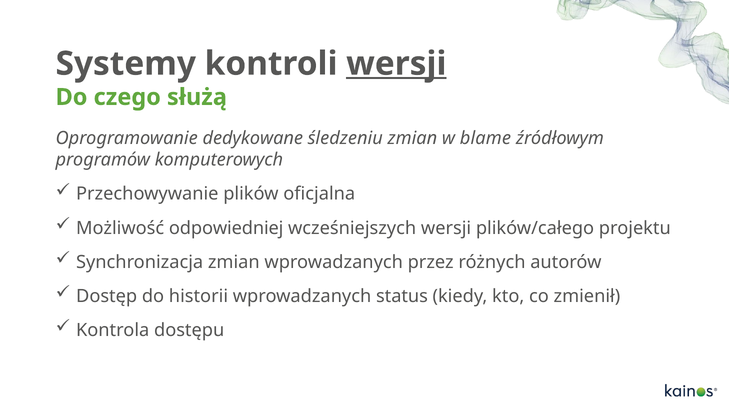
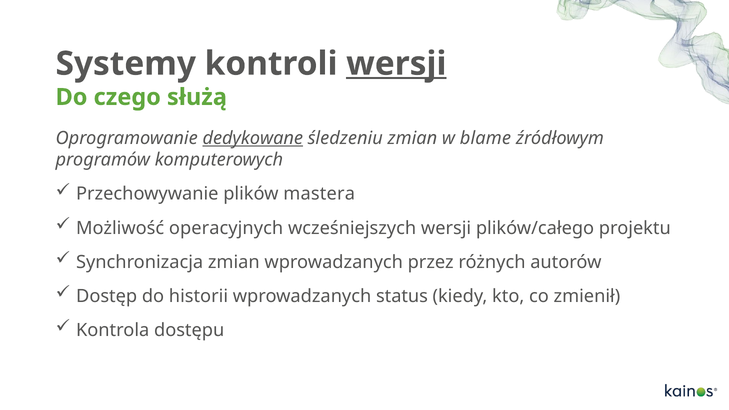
dedykowane underline: none -> present (253, 138)
oficjalna: oficjalna -> mastera (319, 194)
odpowiedniej: odpowiedniej -> operacyjnych (226, 228)
